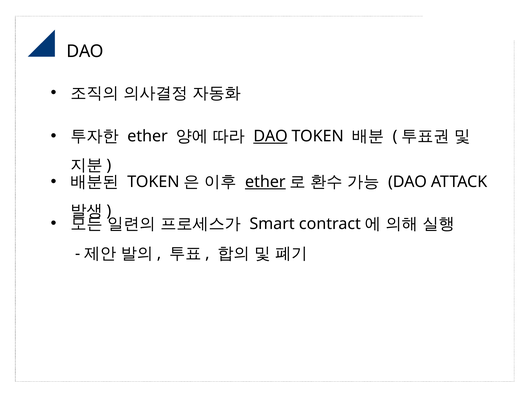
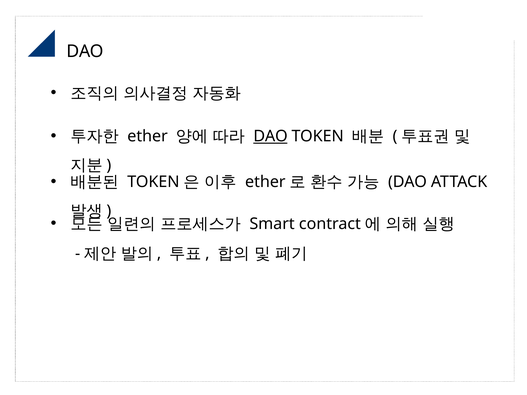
ether underline: present -> none (265, 182)
